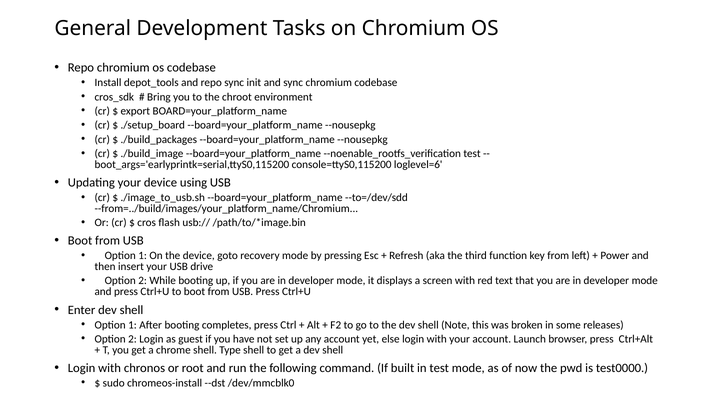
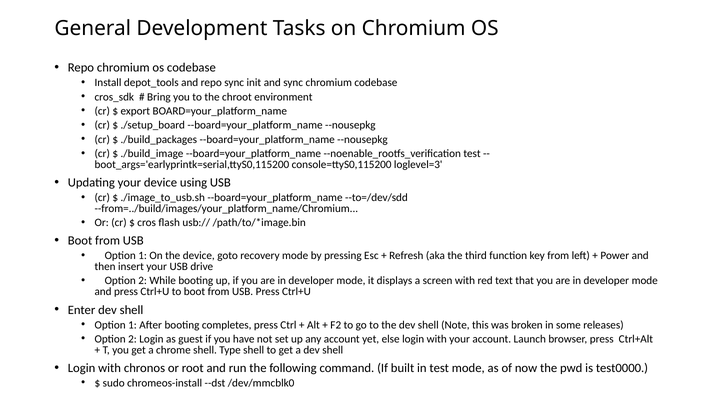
loglevel=6: loglevel=6 -> loglevel=3 (418, 164)
